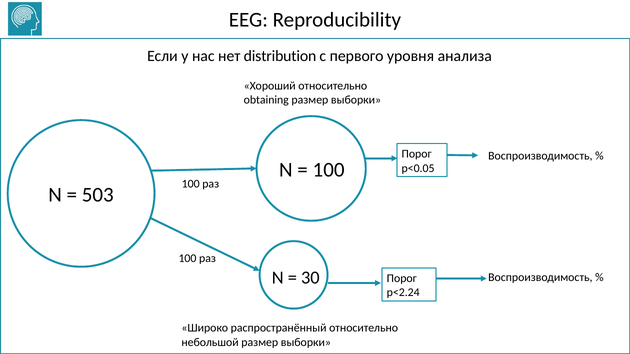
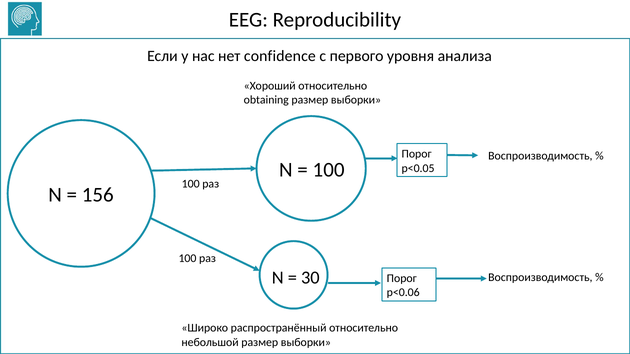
distribution: distribution -> confidence (280, 56)
503: 503 -> 156 (98, 195)
p<2.24: p<2.24 -> p<0.06 (403, 293)
